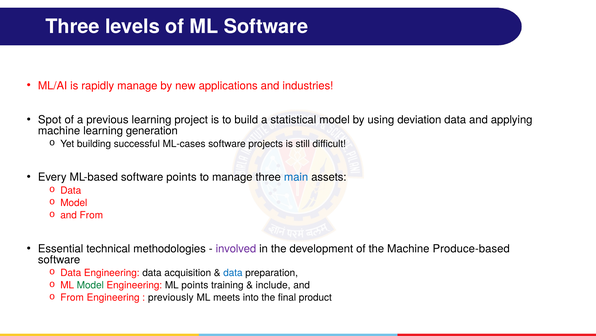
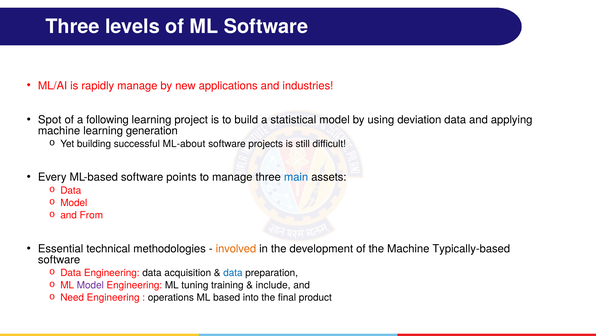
previous: previous -> following (107, 120)
ML-cases: ML-cases -> ML-about (184, 143)
involved colour: purple -> orange (236, 248)
Produce-based: Produce-based -> Typically-based (471, 248)
Model colour: green -> purple (90, 285)
ML points: points -> tuning (195, 285)
From: From -> Need (72, 297)
previously: previously -> operations (171, 297)
meets: meets -> based (227, 297)
